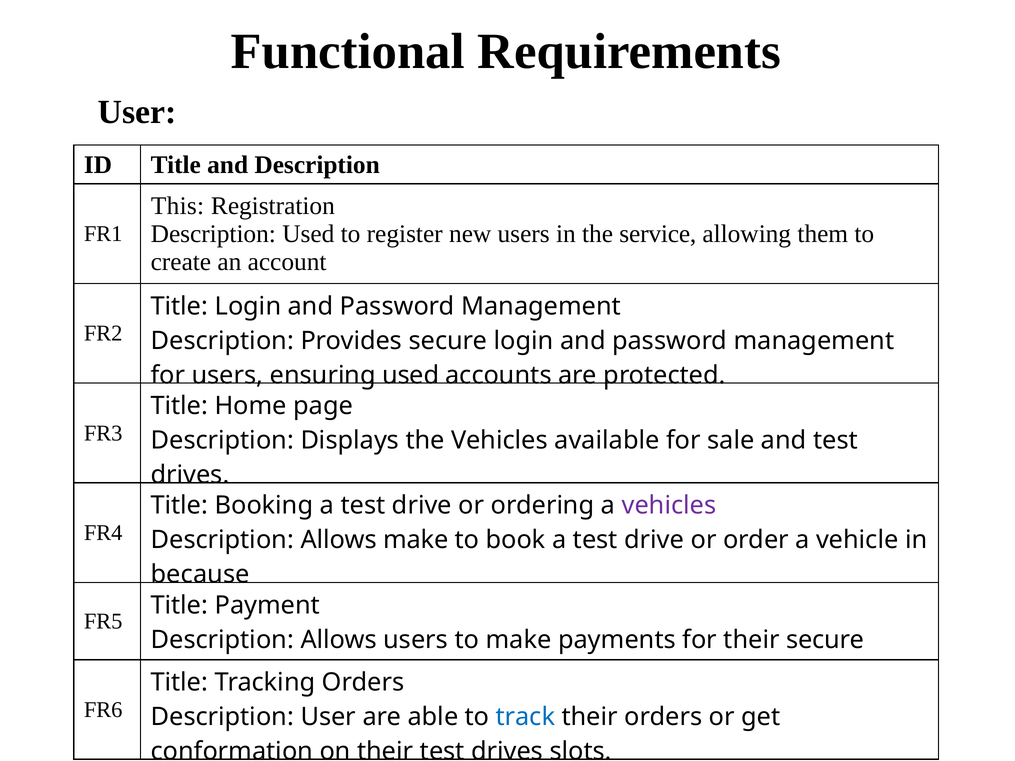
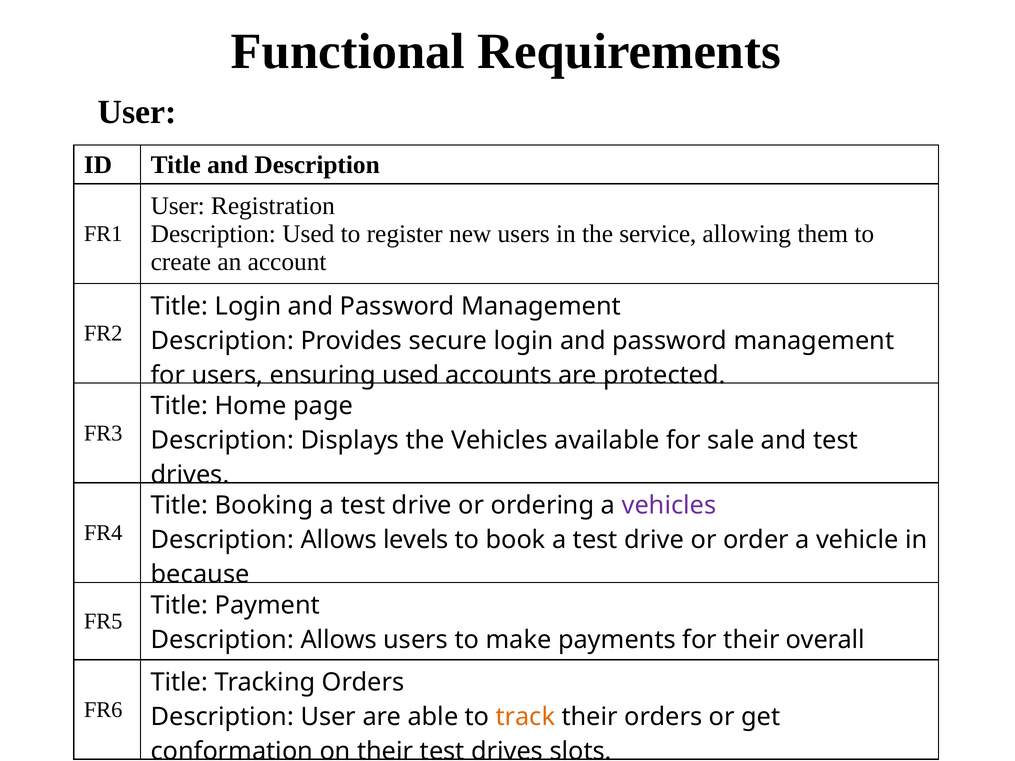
This: This -> User (178, 206)
Allows make: make -> levels (416, 540)
their secure: secure -> overall (825, 640)
track colour: blue -> orange (525, 717)
